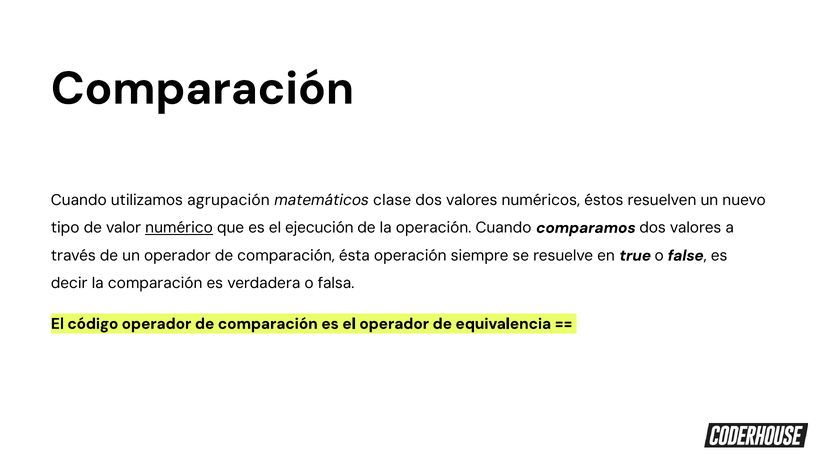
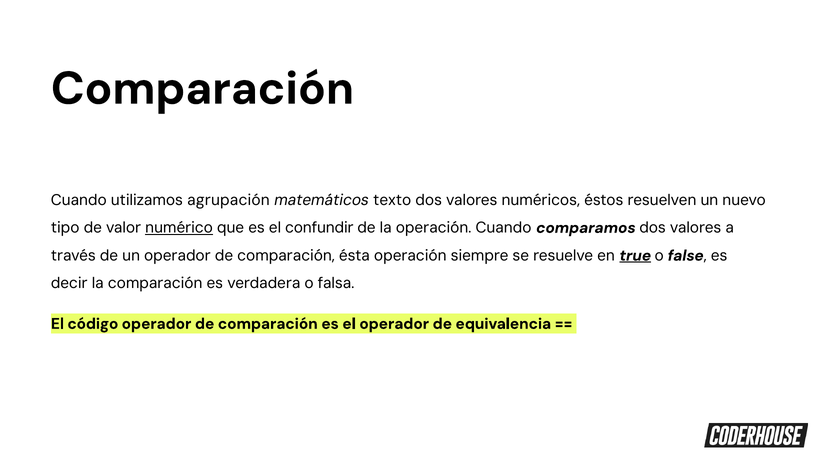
clase: clase -> texto (392, 200)
ejecución: ejecución -> confundir (319, 228)
true underline: none -> present (635, 255)
